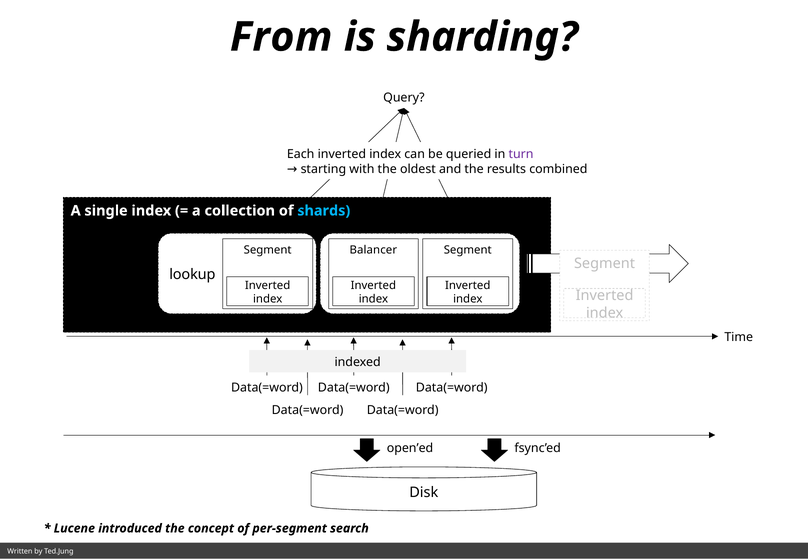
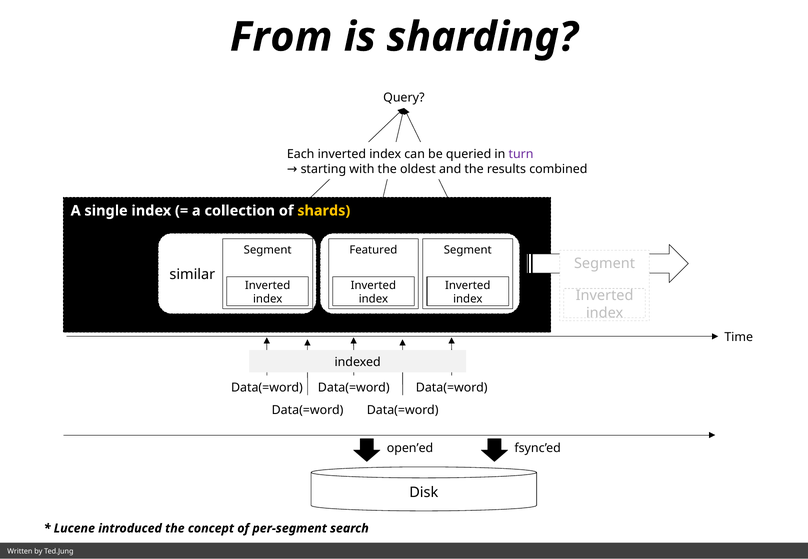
shards colour: light blue -> yellow (324, 211)
Balancer: Balancer -> Featured (373, 250)
lookup: lookup -> similar (192, 275)
